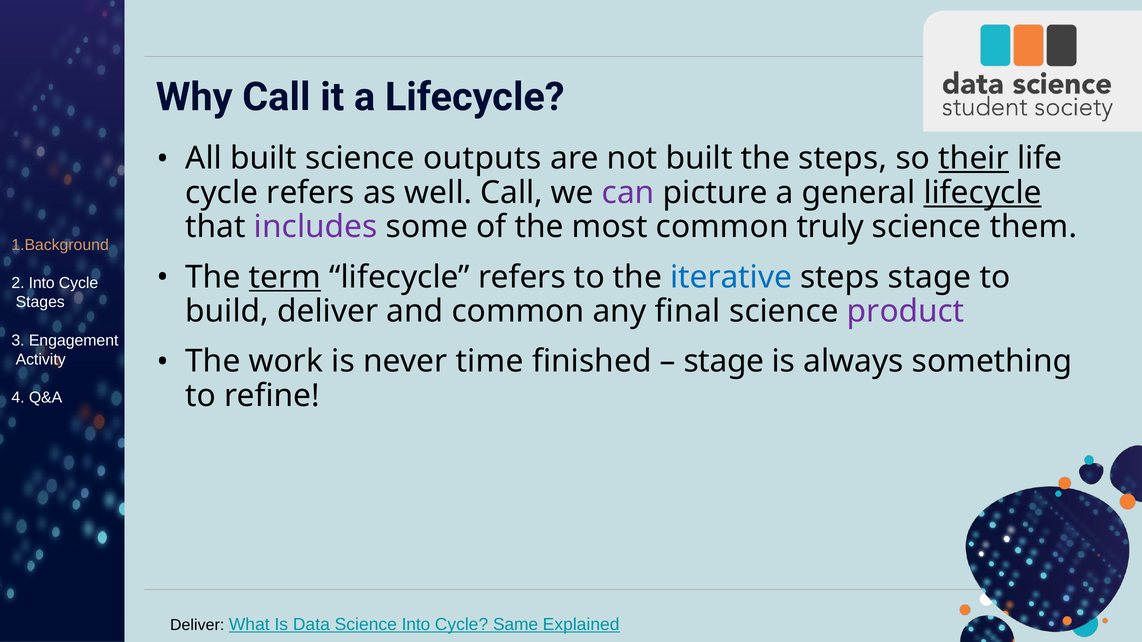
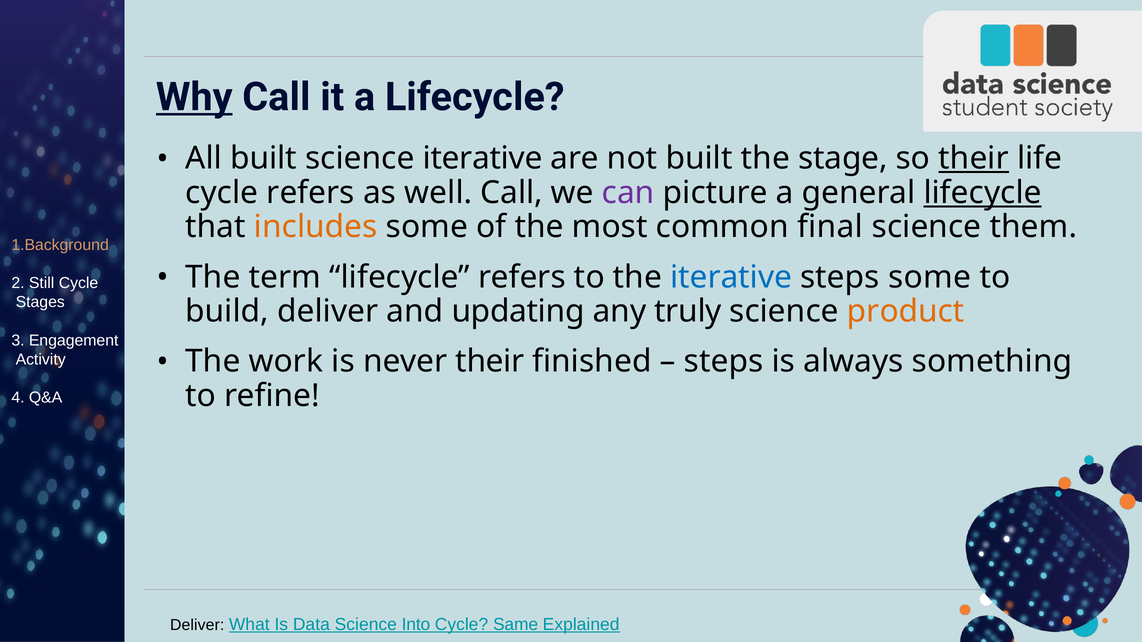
Why underline: none -> present (194, 97)
science outputs: outputs -> iterative (483, 159)
the steps: steps -> stage (843, 159)
includes colour: purple -> orange (316, 227)
truly: truly -> final (830, 227)
term underline: present -> none (285, 277)
steps stage: stage -> some (930, 277)
Into: Into -> Still (42, 283)
and common: common -> updating (518, 312)
final: final -> truly (688, 312)
product colour: purple -> orange (906, 312)
never time: time -> their (490, 362)
stage: stage -> steps (724, 362)
